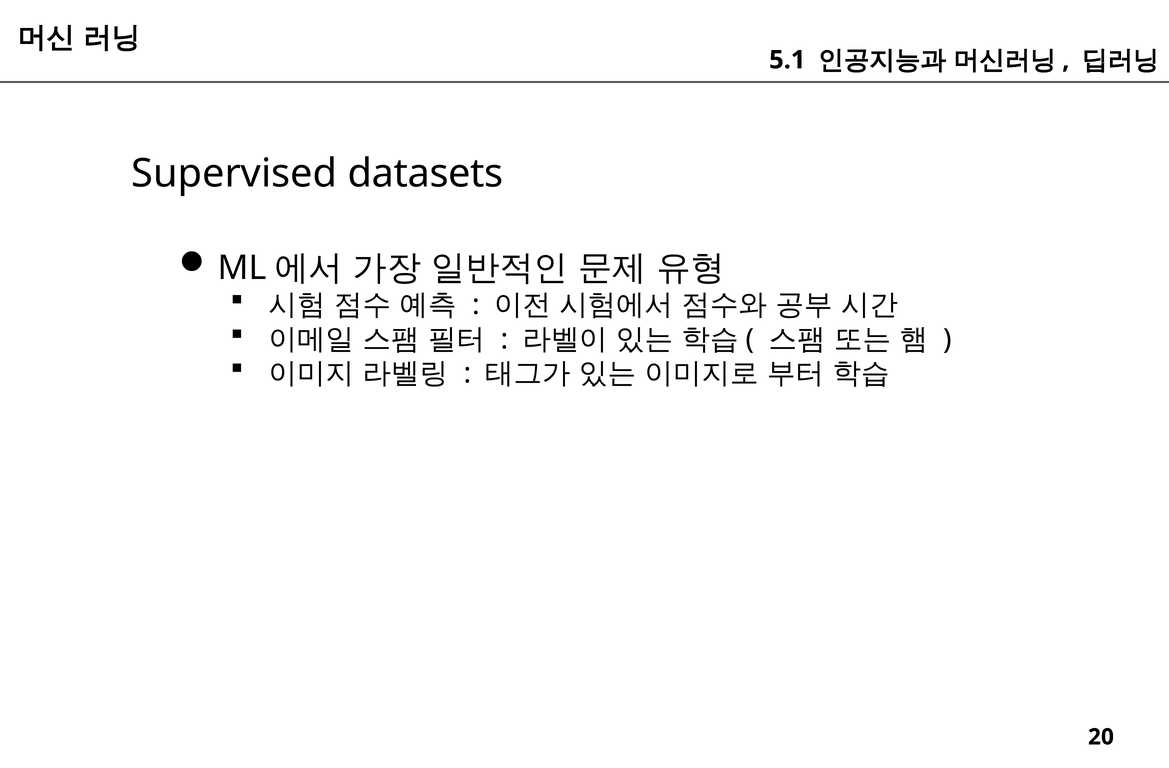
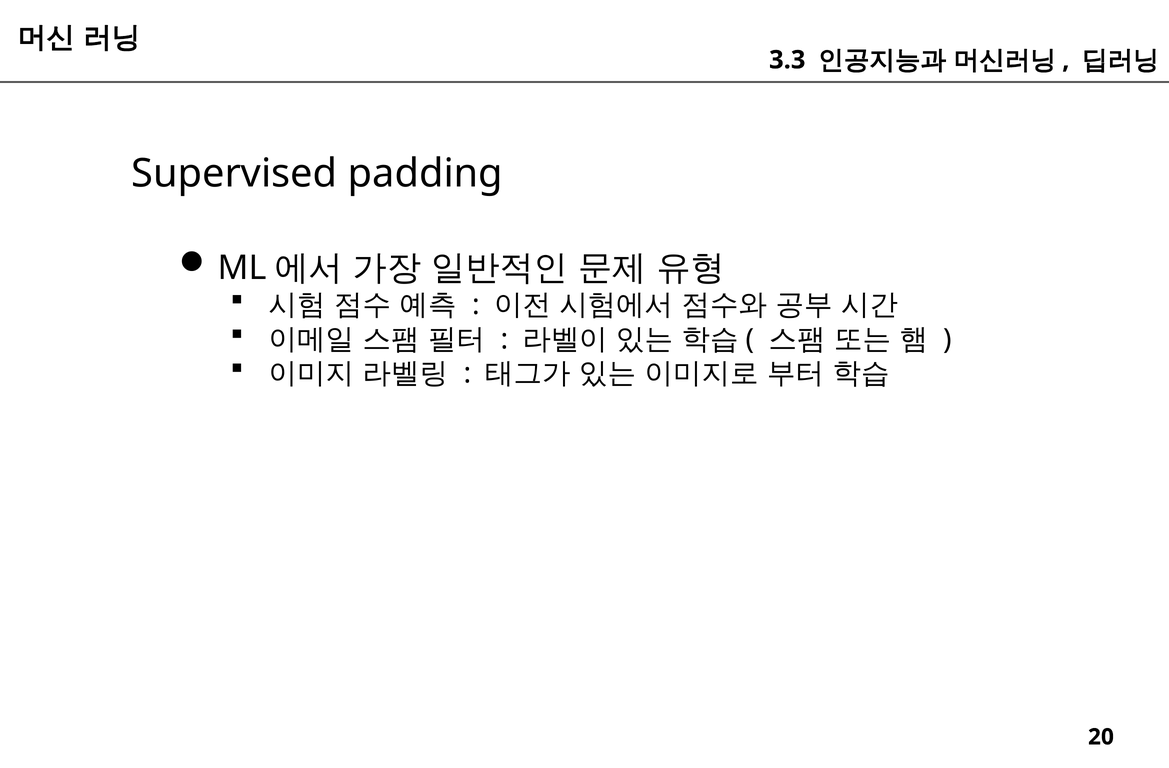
5.1: 5.1 -> 3.3 (787, 60)
datasets: datasets -> padding (425, 174)
